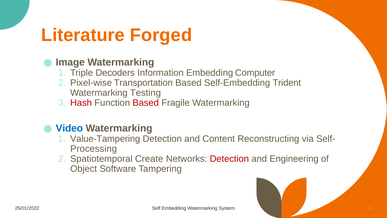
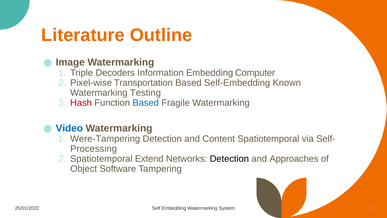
Forged: Forged -> Outline (161, 35)
Trident: Trident -> Known (287, 83)
Based colour: red -> blue (146, 103)
Value-Tampering: Value-Tampering -> Were-Tampering (105, 139)
Content Reconstructing: Reconstructing -> Spatiotemporal (268, 139)
Create: Create -> Extend (149, 159)
Detection colour: red -> black (229, 159)
Engineering: Engineering -> Approaches (294, 159)
